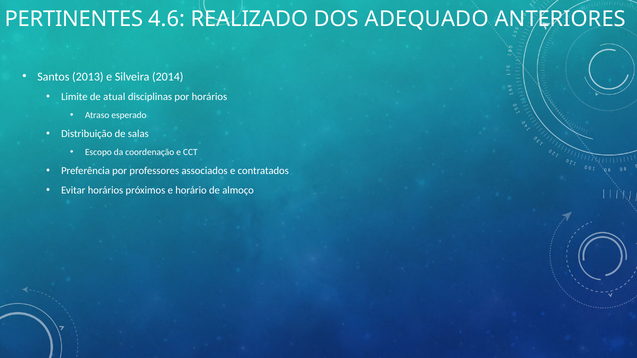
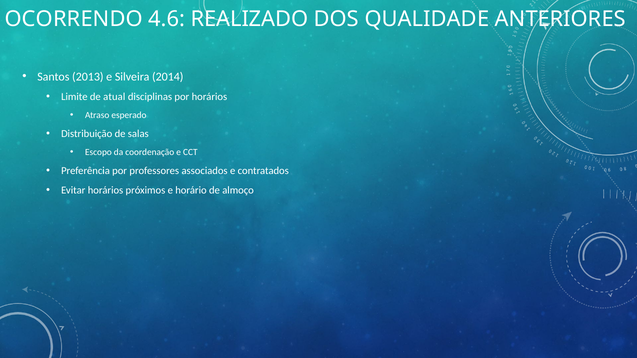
PERTINENTES: PERTINENTES -> OCORRENDO (74, 19)
ADEQUADO: ADEQUADO -> QUALIDADE (427, 19)
